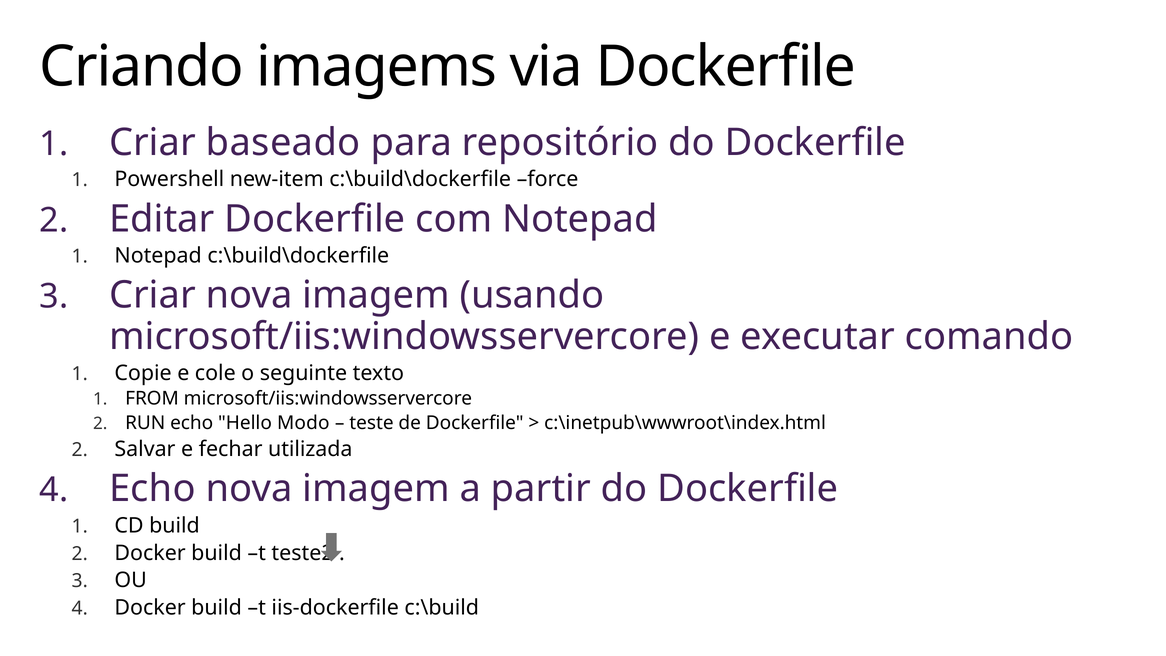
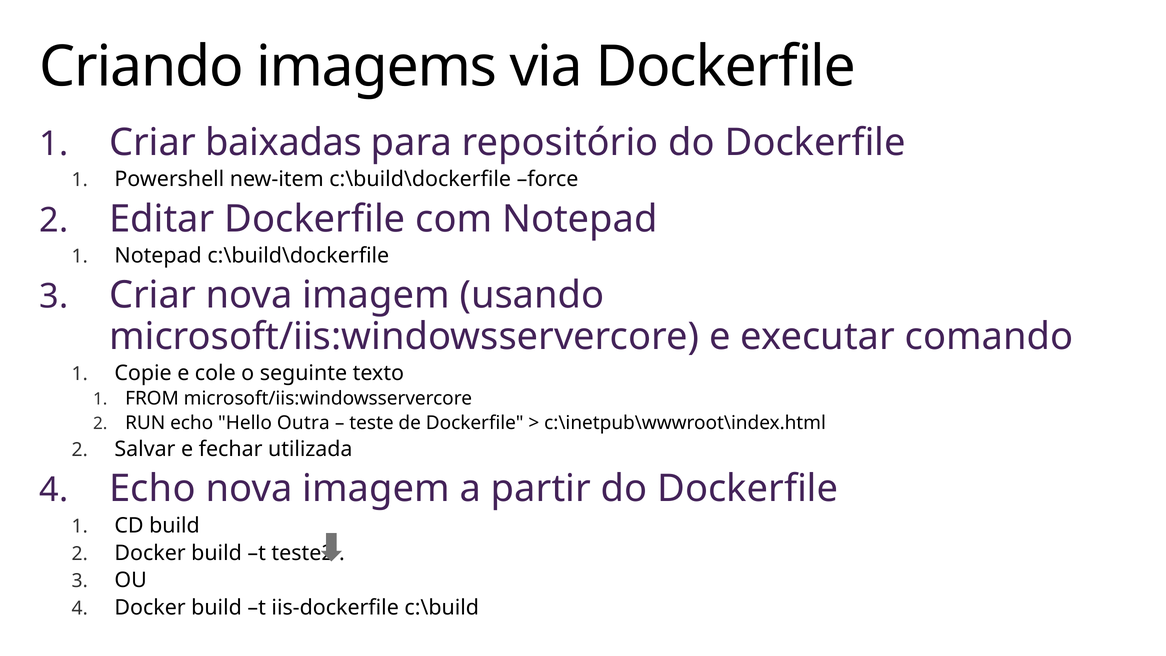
baseado: baseado -> baixadas (284, 143)
Modo: Modo -> Outra (303, 423)
